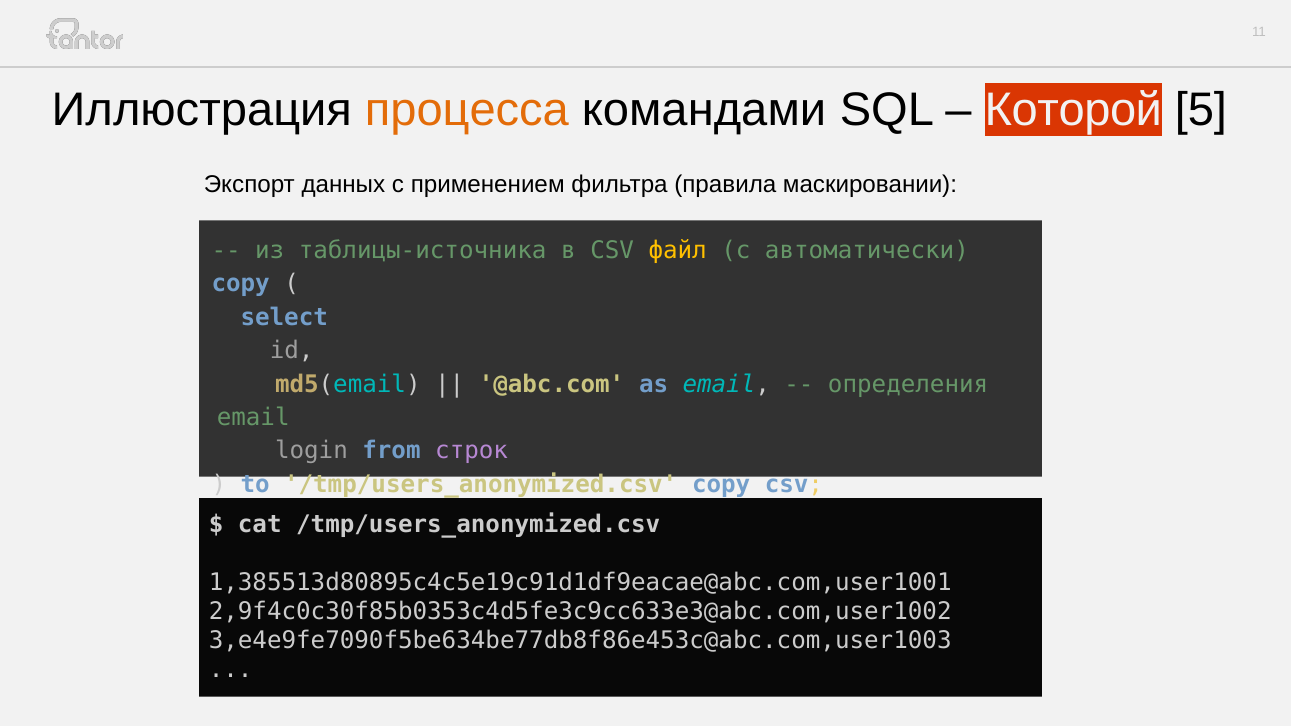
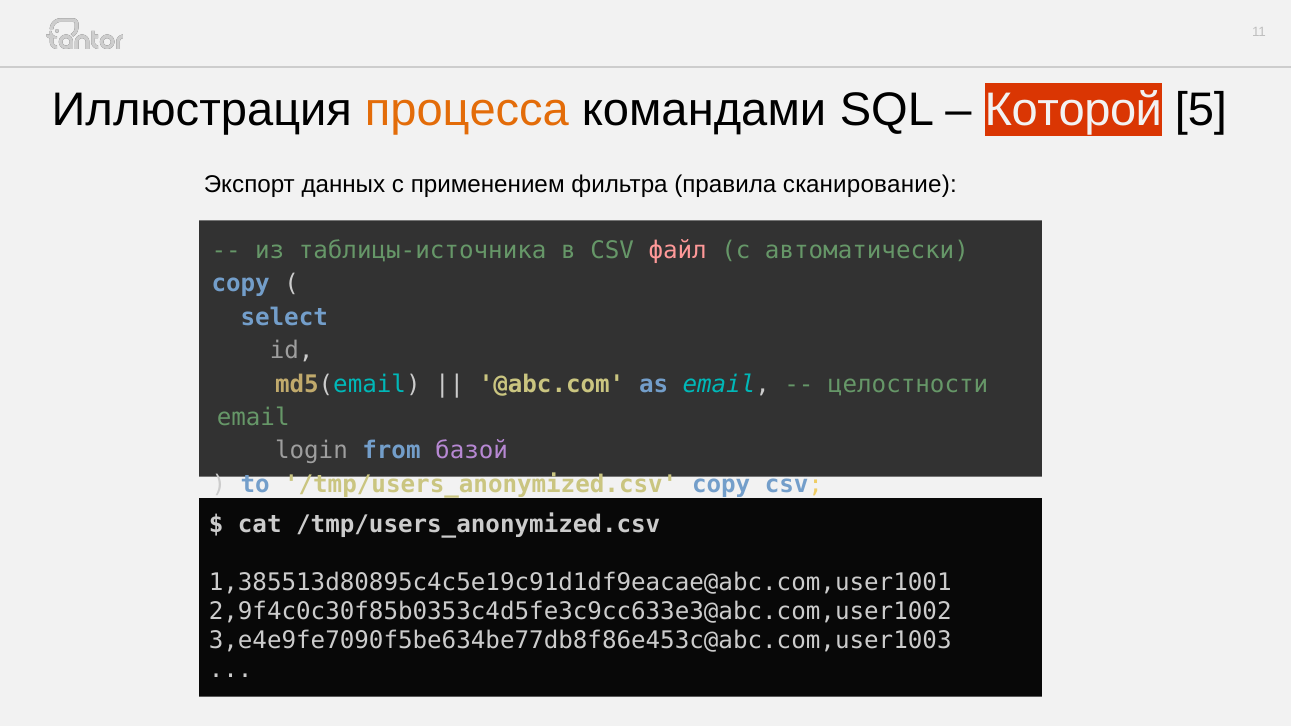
маскировании: маскировании -> сканирование (870, 185)
файл colour: yellow -> pink (678, 251)
определения: определения -> целостности (908, 384)
строк: строк -> базой (472, 451)
